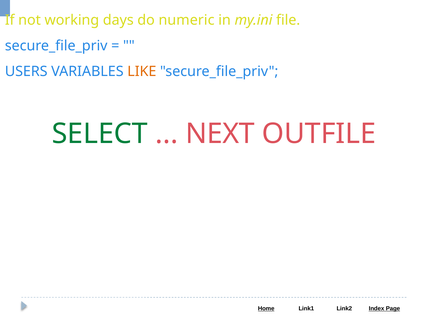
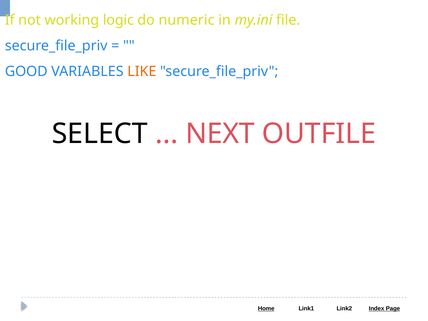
days: days -> logic (118, 20)
USERS: USERS -> GOOD (26, 72)
SELECT colour: green -> black (100, 134)
